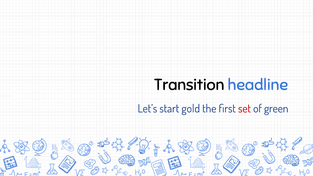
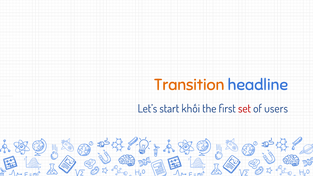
Transition colour: black -> orange (189, 85)
gold: gold -> khối (191, 109)
green: green -> users (276, 109)
